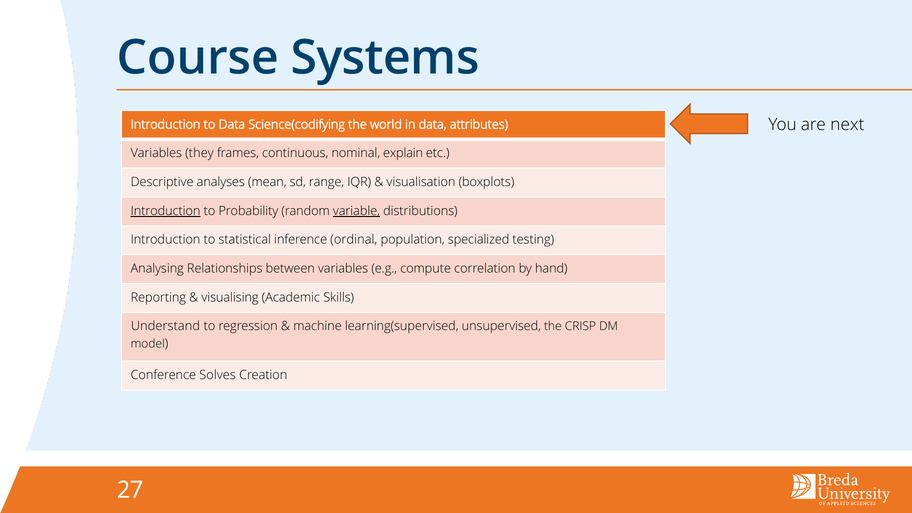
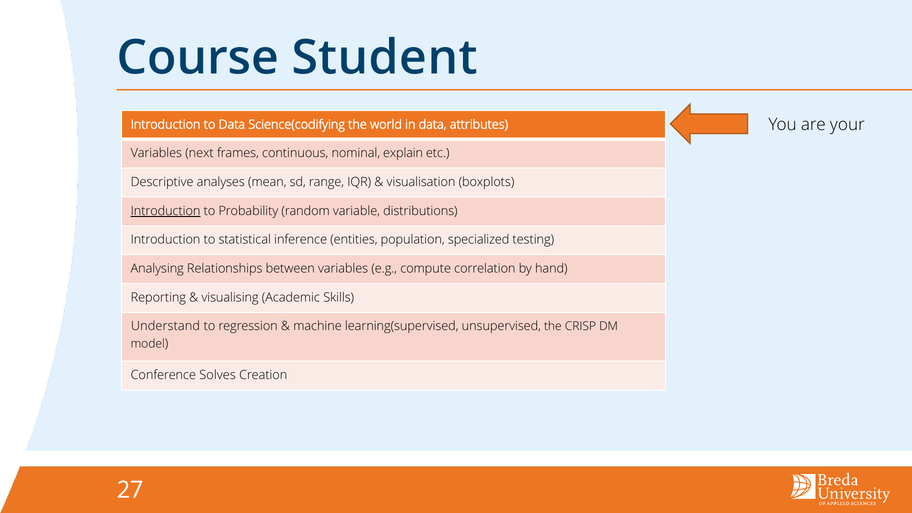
Systems: Systems -> Student (385, 58)
next: next -> your (847, 124)
they: they -> next (200, 153)
variable underline: present -> none (356, 211)
ordinal: ordinal -> entities (354, 240)
